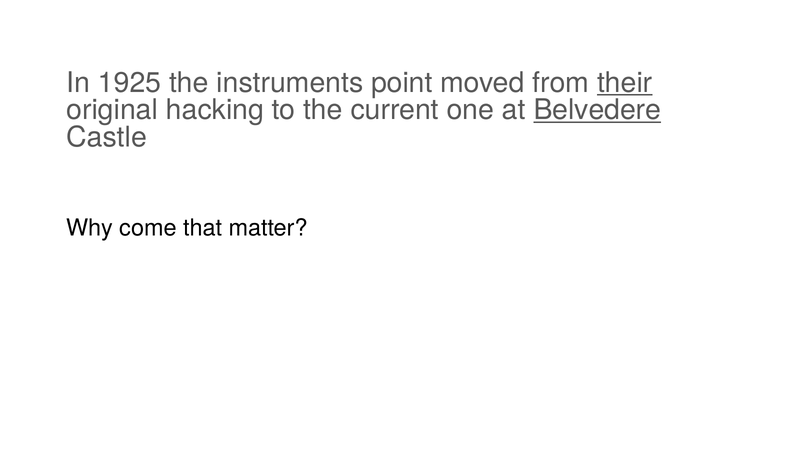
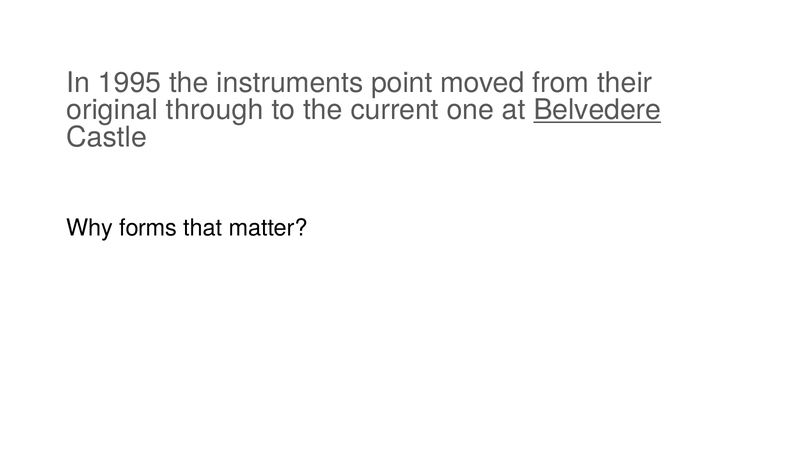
1925: 1925 -> 1995 (130, 83)
their underline: present -> none (625, 83)
hacking: hacking -> through (215, 110)
come: come -> forms (148, 228)
